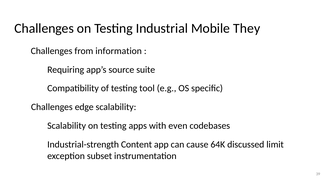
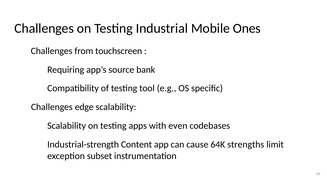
They: They -> Ones (247, 28)
information: information -> touchscreen (119, 51)
suite: suite -> bank (146, 70)
discussed: discussed -> strengths (246, 144)
